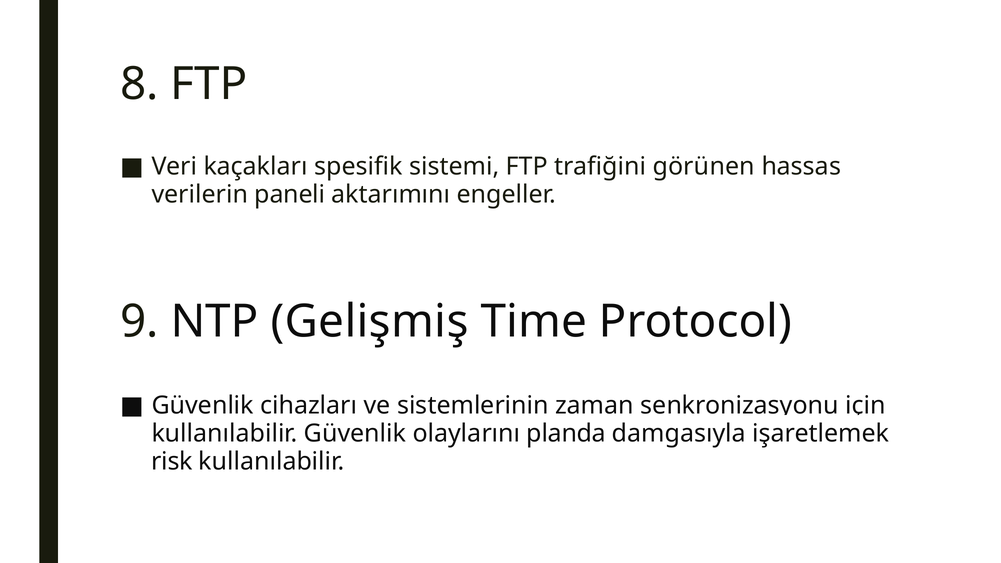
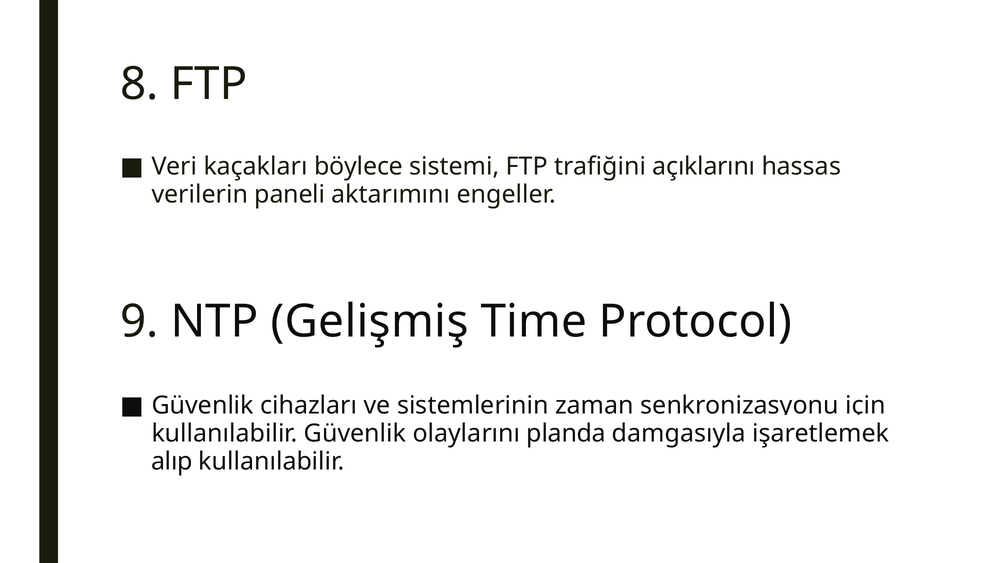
spesifik: spesifik -> böylece (359, 166)
görünen: görünen -> açıklarını (704, 166)
risk: risk -> alıp (172, 462)
